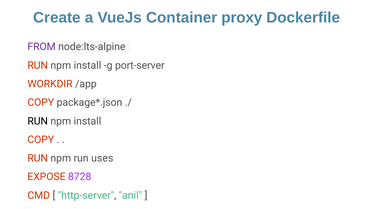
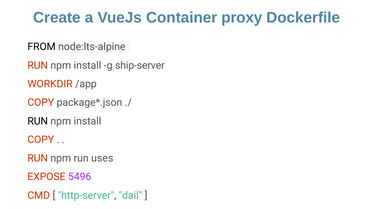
FROM colour: purple -> black (42, 47)
port-server: port-server -> ship-server (140, 65)
8728: 8728 -> 5496 (80, 177)
anil: anil -> dail (130, 196)
